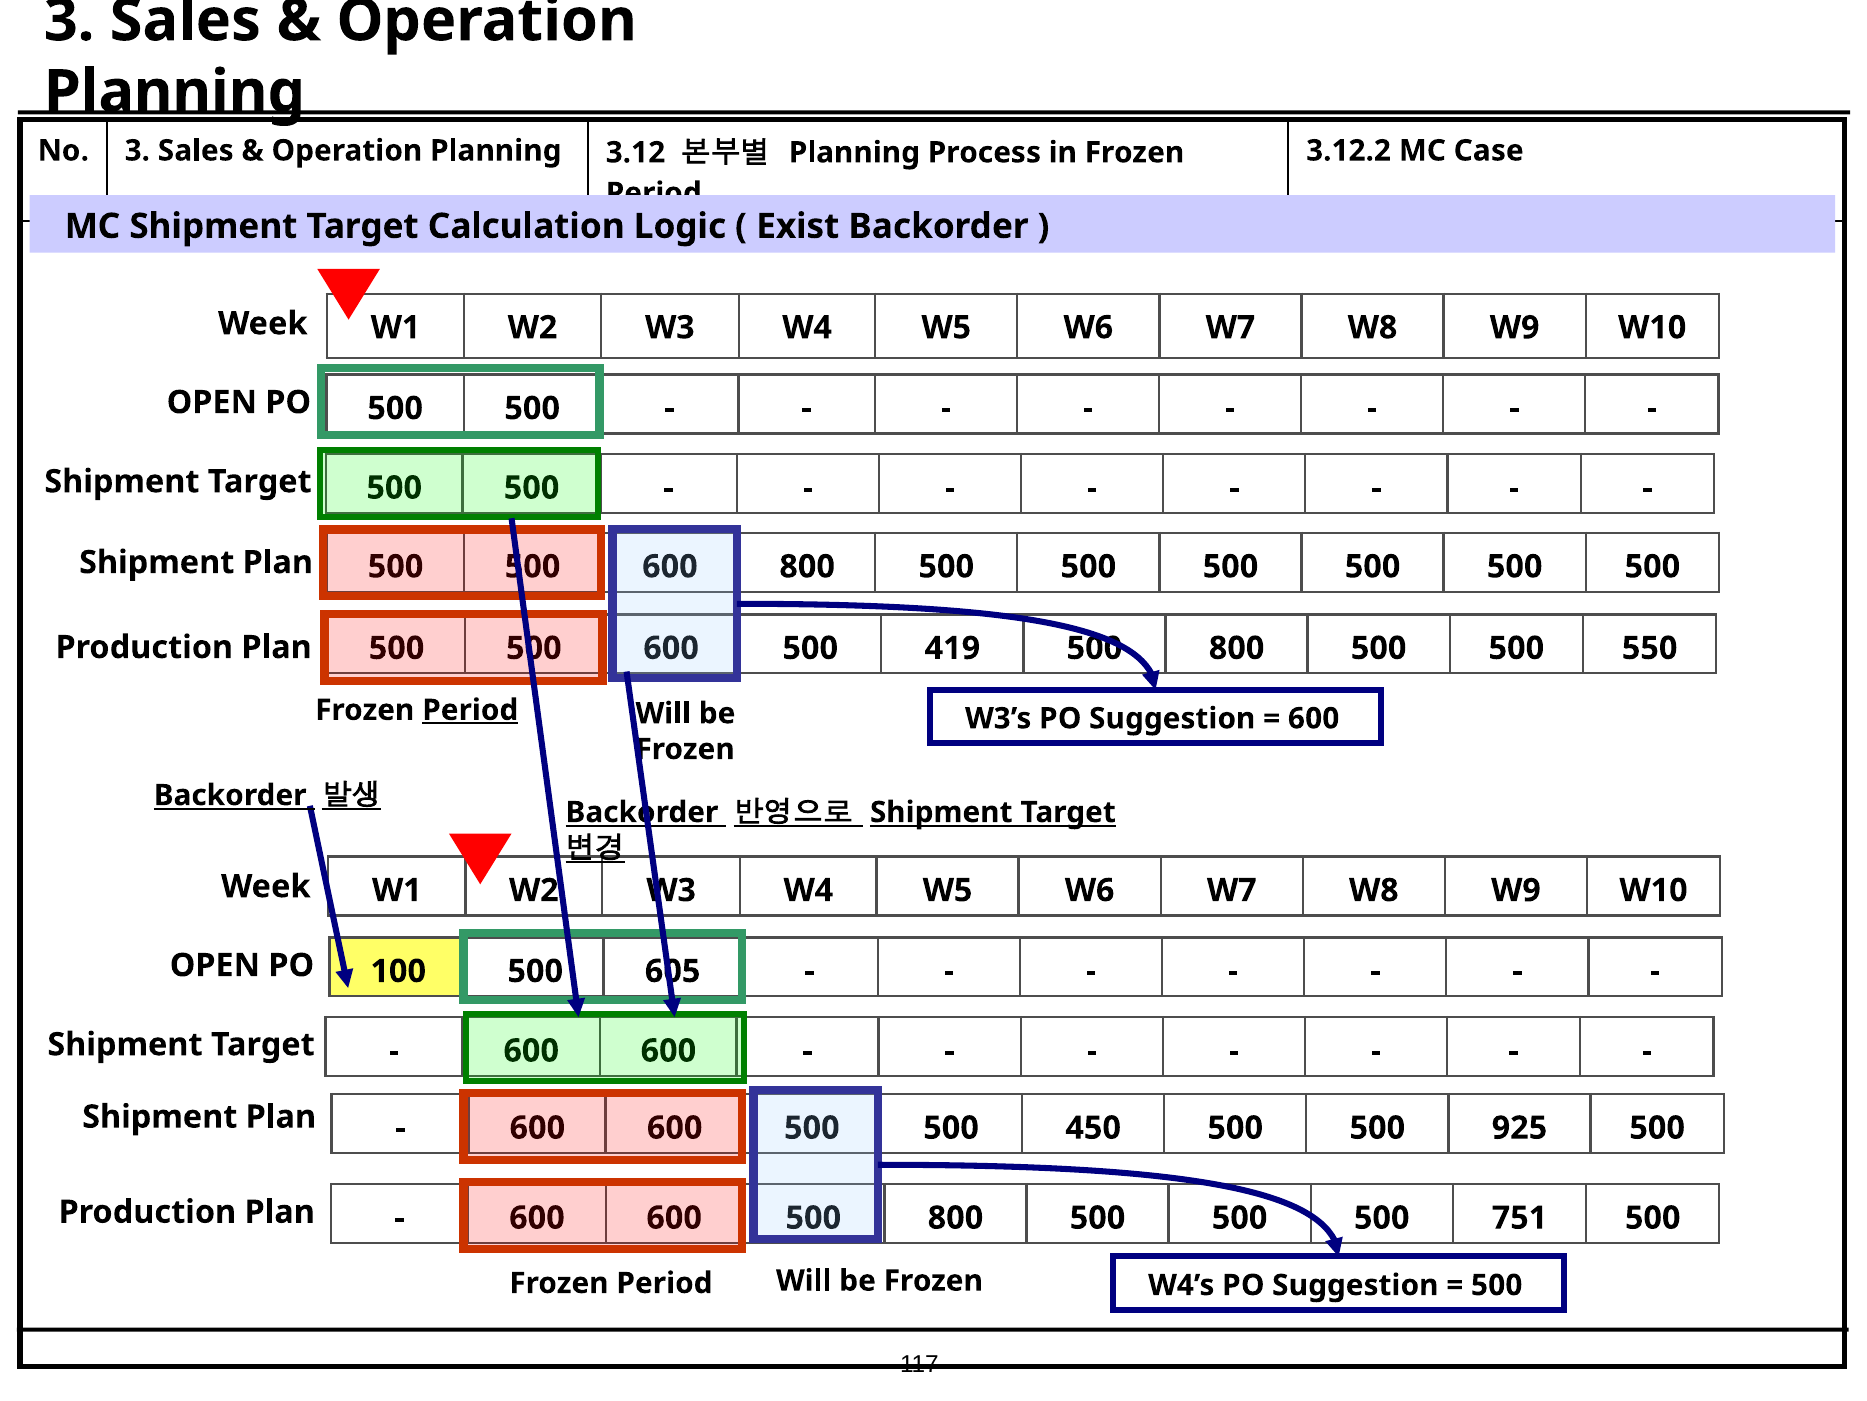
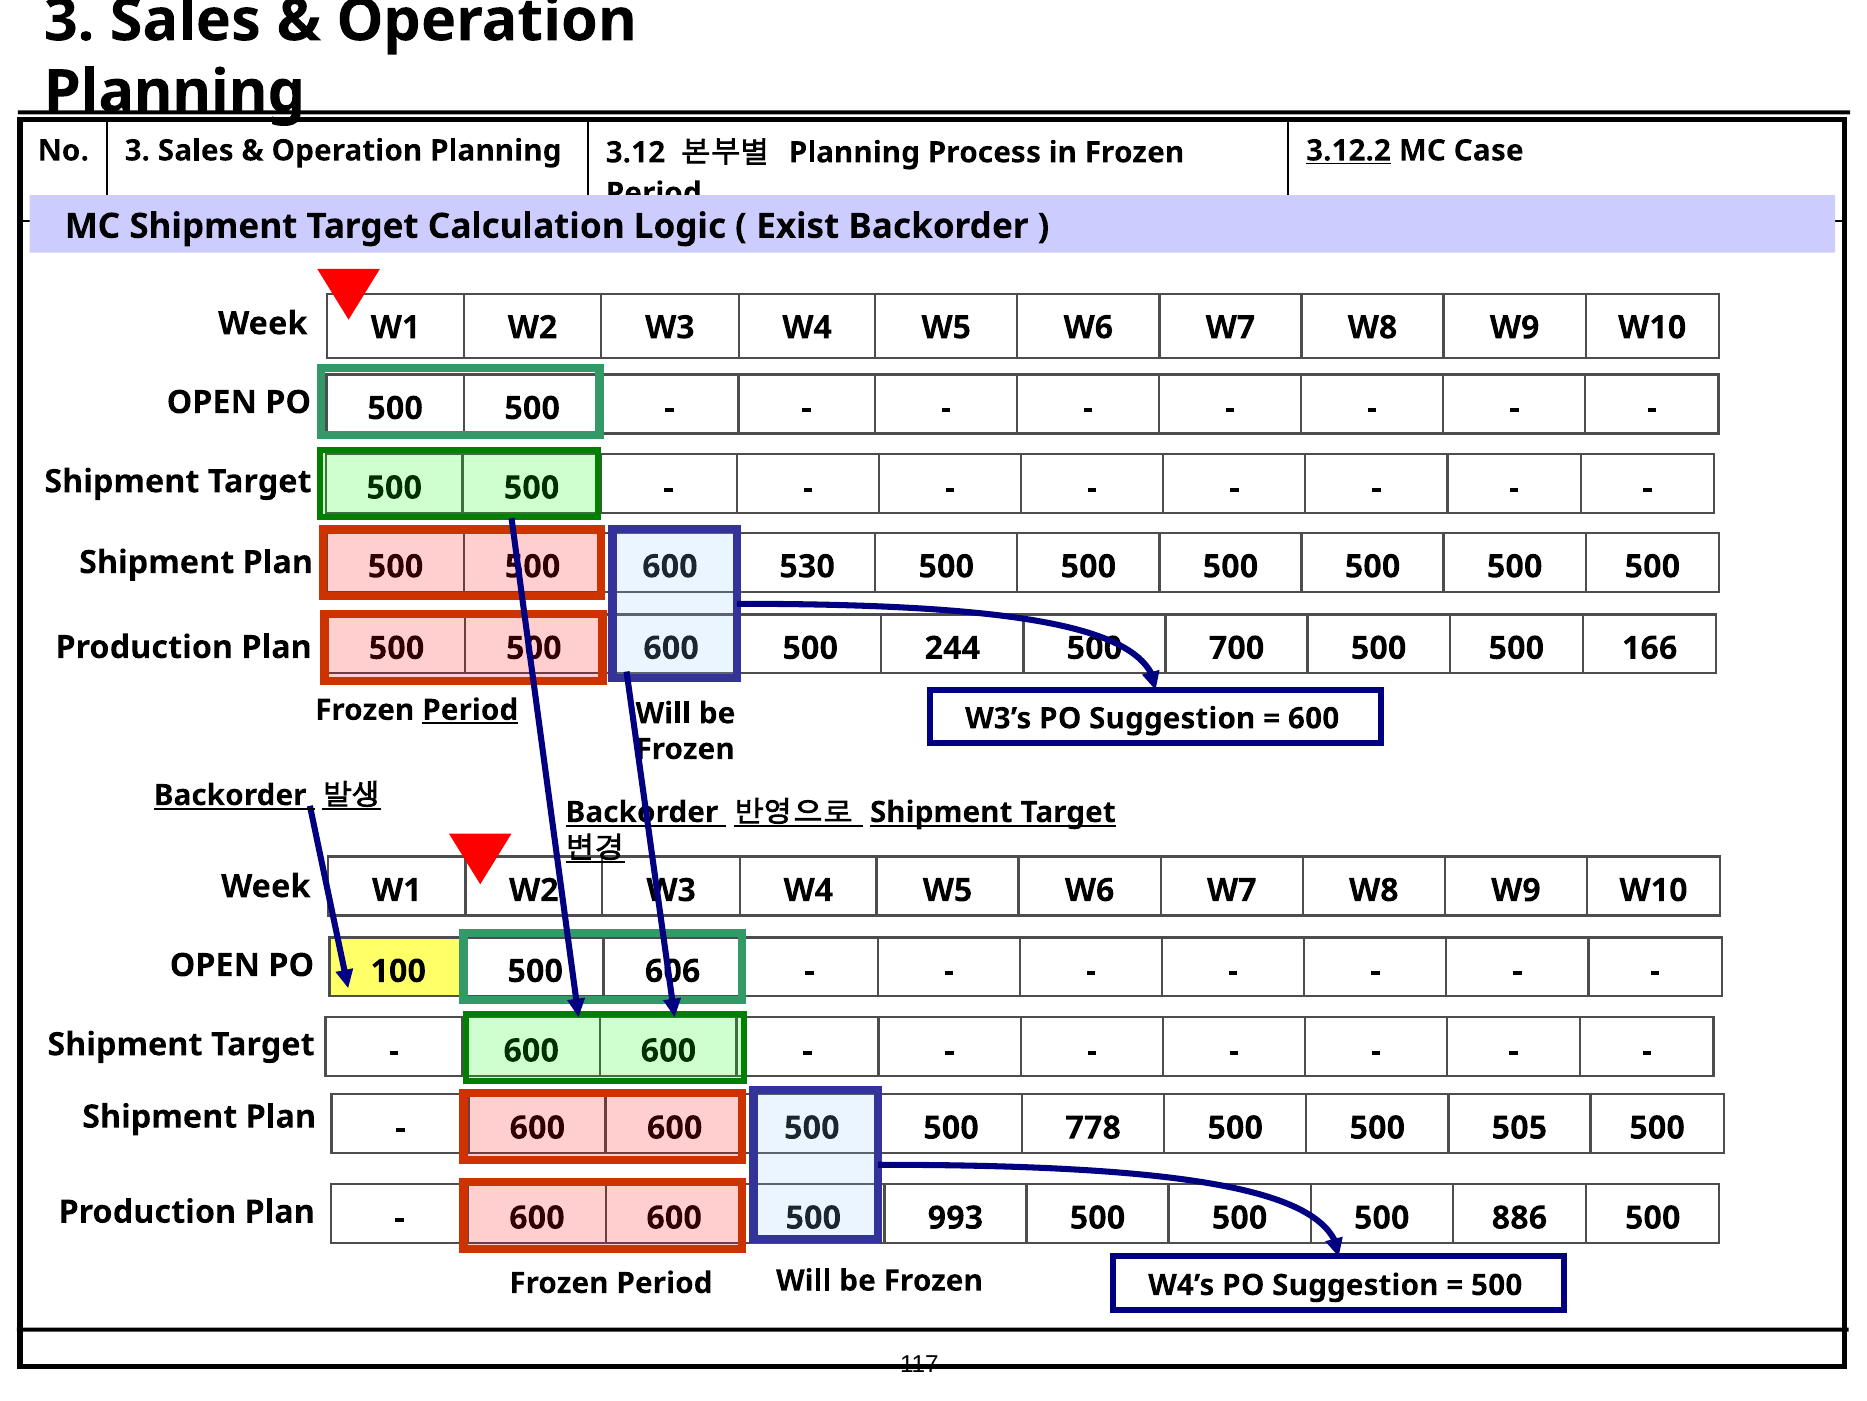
3.12.2 underline: none -> present (1349, 151)
800: 800 -> 530 (807, 567)
419: 419 -> 244 (952, 648)
800: 800 -> 700 (1237, 648)
550: 550 -> 166 (1650, 648)
605: 605 -> 606 (673, 971)
450: 450 -> 778 (1093, 1128)
925: 925 -> 505 (1519, 1128)
800: 800 -> 993 (955, 1218)
751: 751 -> 886 (1519, 1218)
